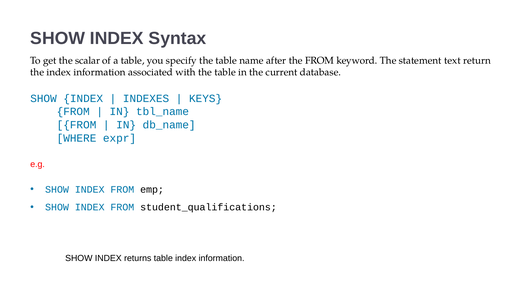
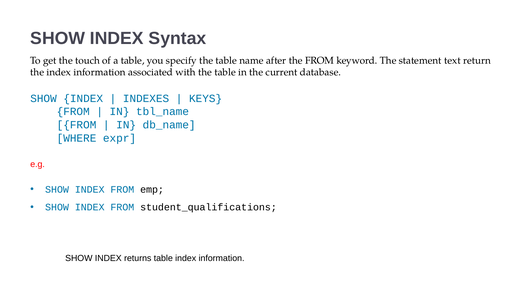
scalar: scalar -> touch (88, 60)
